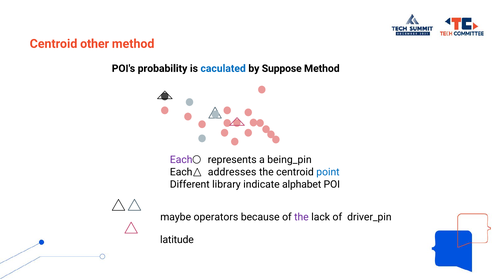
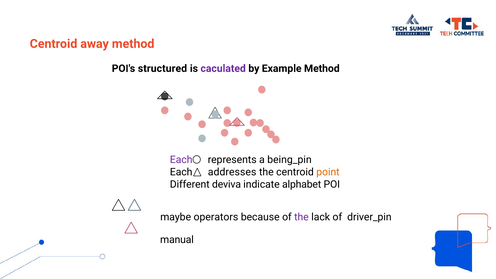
other: other -> away (95, 44)
probability: probability -> structured (162, 68)
caculated colour: blue -> purple (223, 68)
Suppose: Suppose -> Example (282, 68)
point colour: blue -> orange (328, 172)
library: library -> deviva (227, 185)
latitude: latitude -> manual (177, 240)
